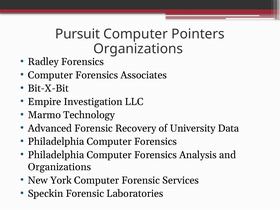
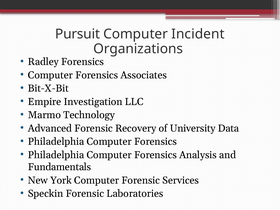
Pointers: Pointers -> Incident (198, 34)
Organizations: Organizations -> Fundamentals (60, 167)
